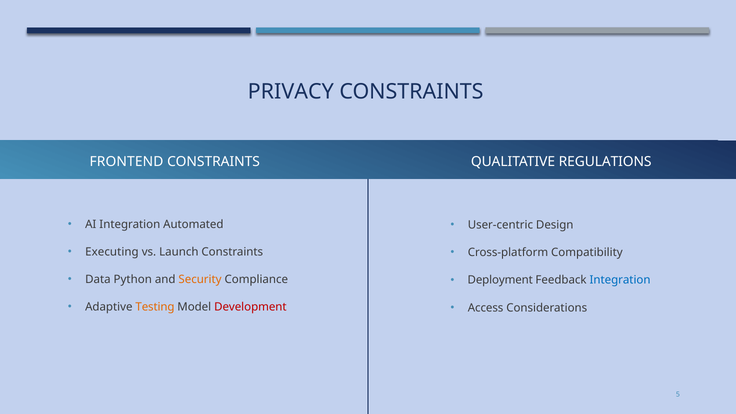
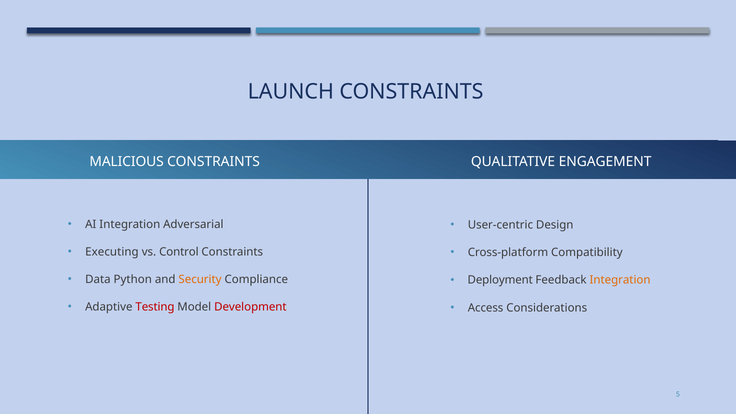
PRIVACY: PRIVACY -> LAUNCH (291, 91)
FRONTEND: FRONTEND -> MALICIOUS (127, 162)
REGULATIONS: REGULATIONS -> ENGAGEMENT (605, 162)
Automated: Automated -> Adversarial (193, 224)
Launch: Launch -> Control (179, 252)
Integration colour: blue -> orange (620, 280)
Testing colour: orange -> red (155, 307)
